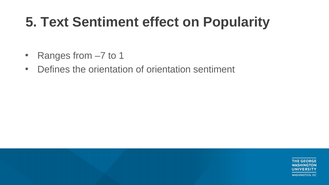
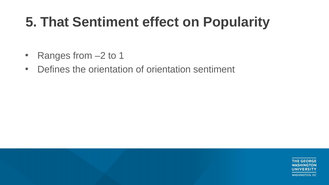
Text: Text -> That (55, 22)
–7: –7 -> –2 (100, 56)
